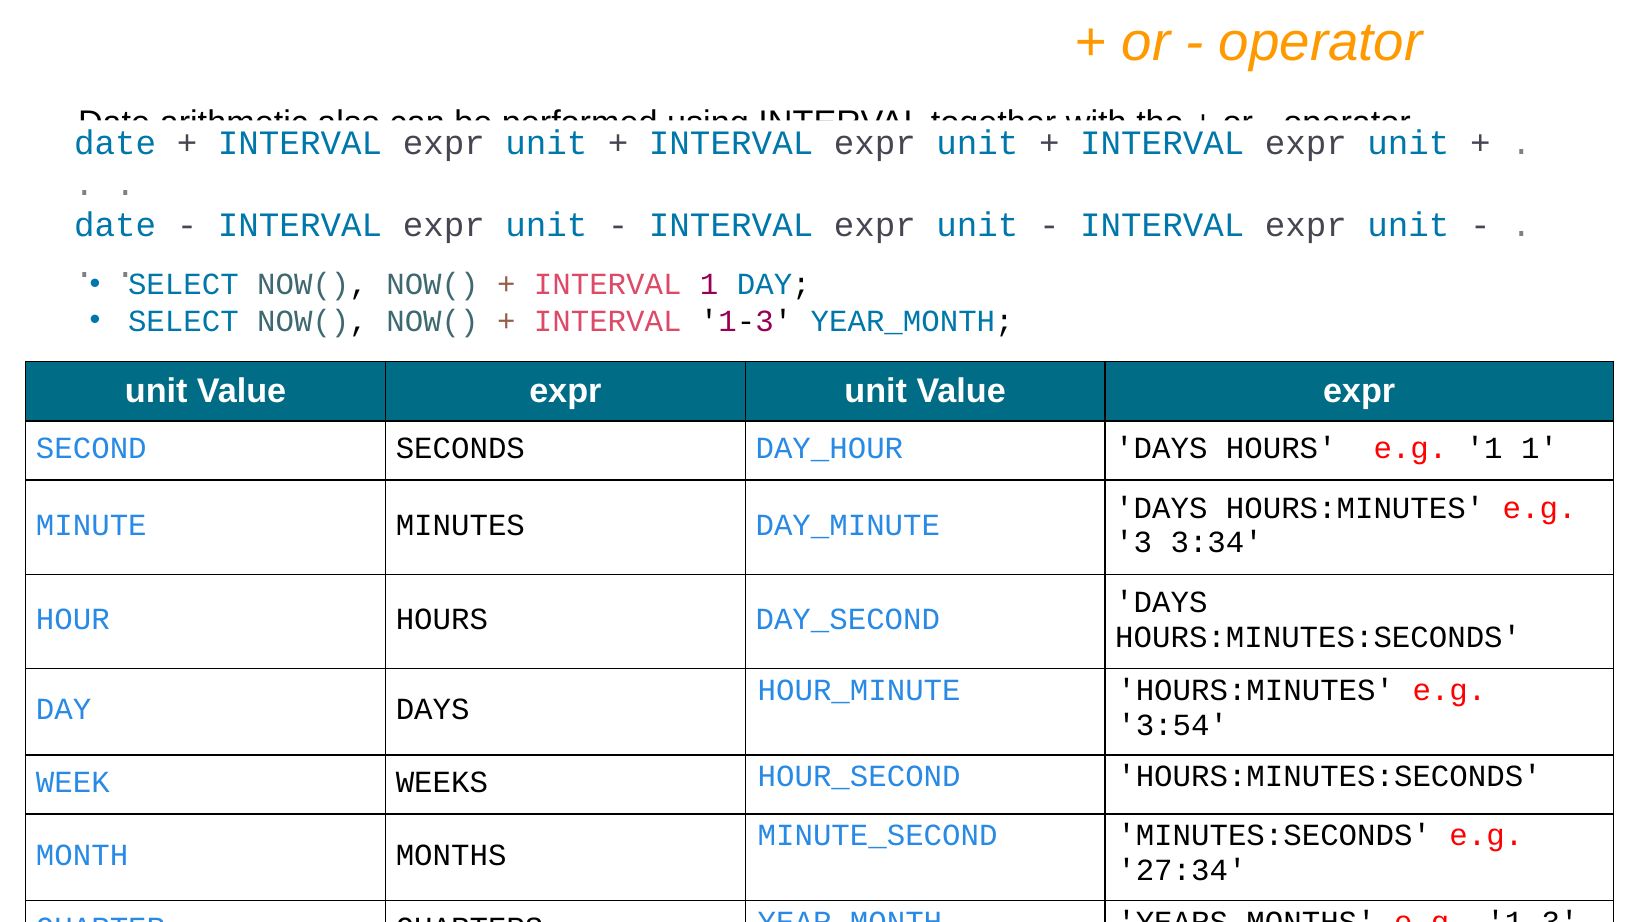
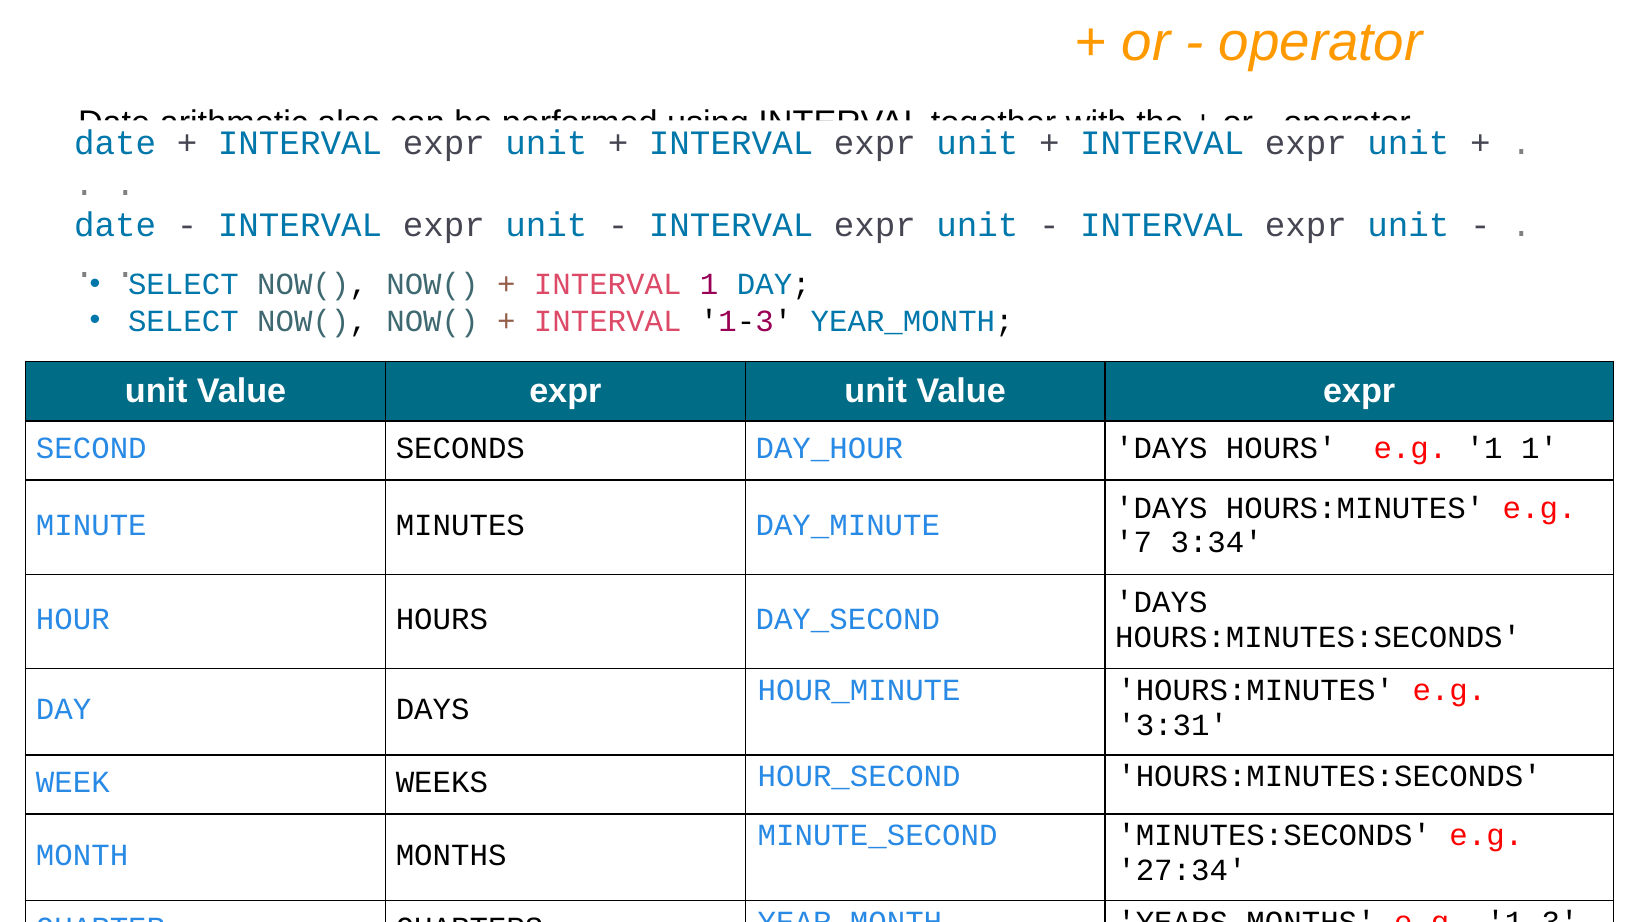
3: 3 -> 7 (1134, 543)
3:54: 3:54 -> 3:31 (1173, 726)
